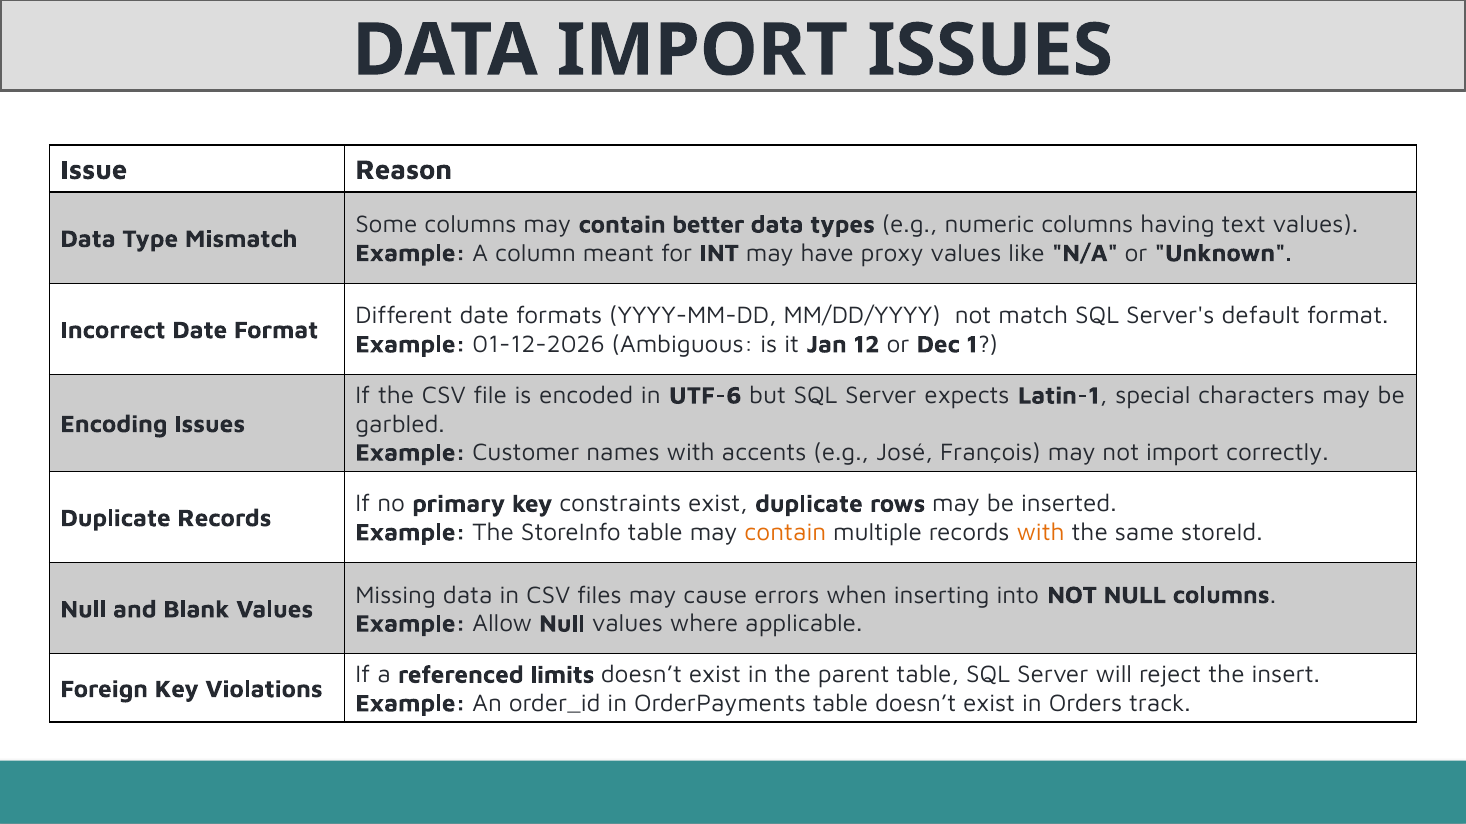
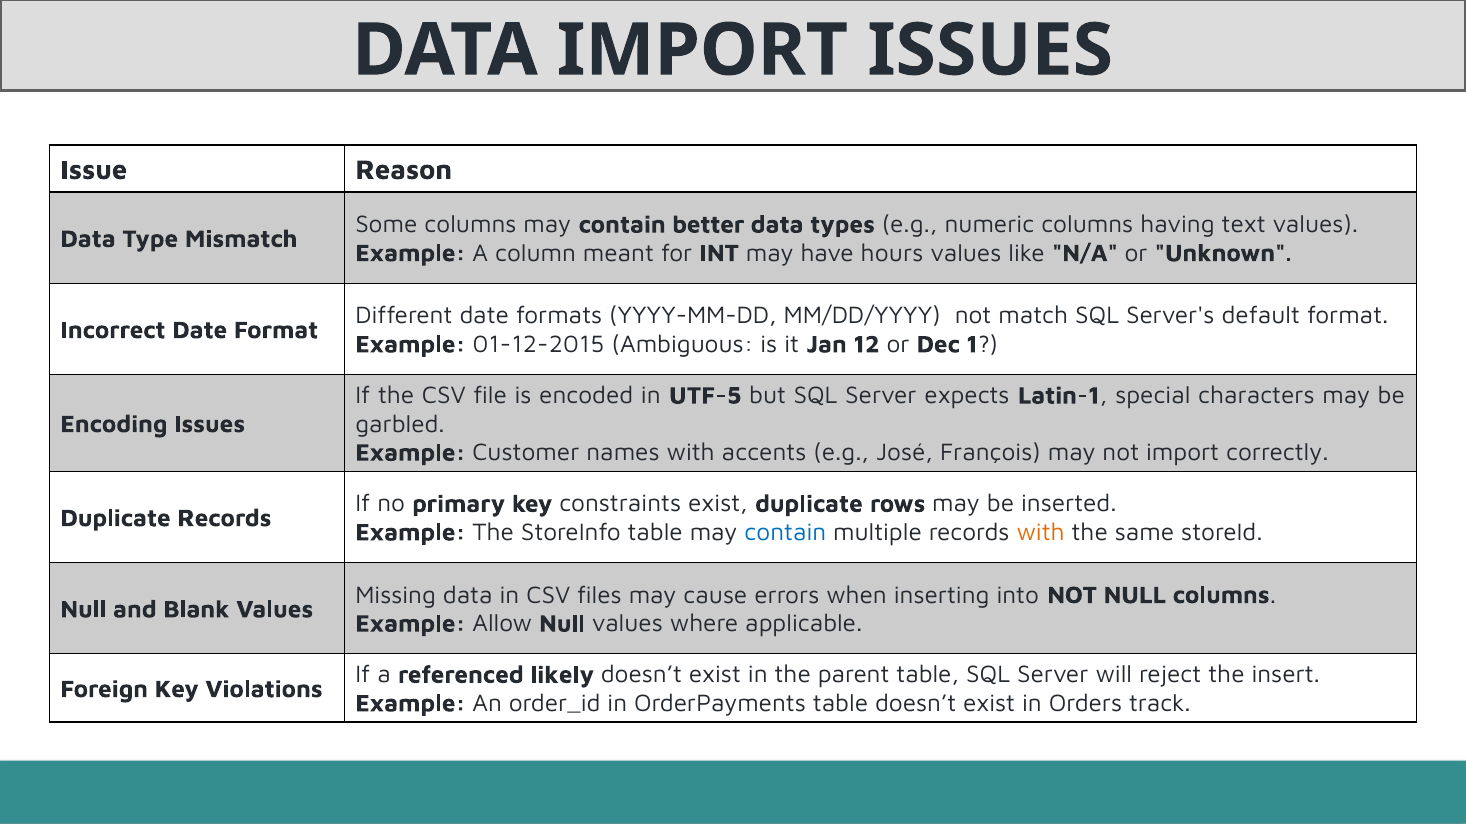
proxy: proxy -> hours (892, 253)
01-12-2026: 01-12-2026 -> 01-12-2015 (538, 345)
UTF-6: UTF-6 -> UTF-5 (705, 396)
contain colour: orange -> blue (785, 533)
limits: limits -> likely (562, 675)
